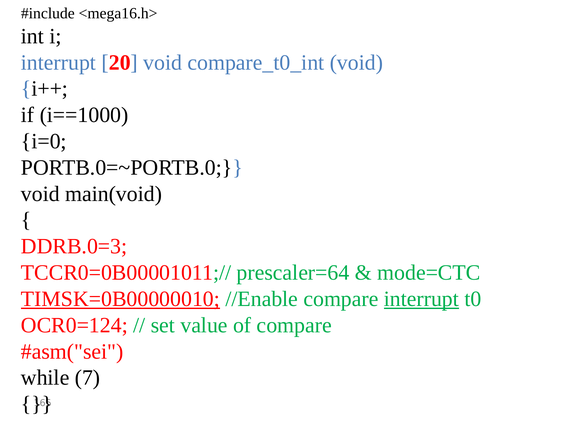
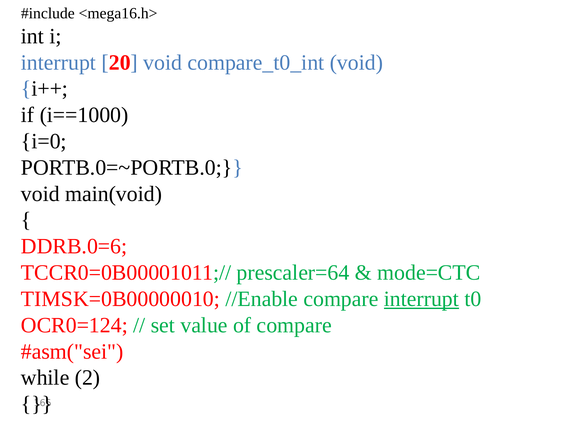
DDRB.0=3: DDRB.0=3 -> DDRB.0=6 (74, 246)
TIMSK=0B00000010 underline: present -> none (120, 299)
7: 7 -> 2 (87, 377)
